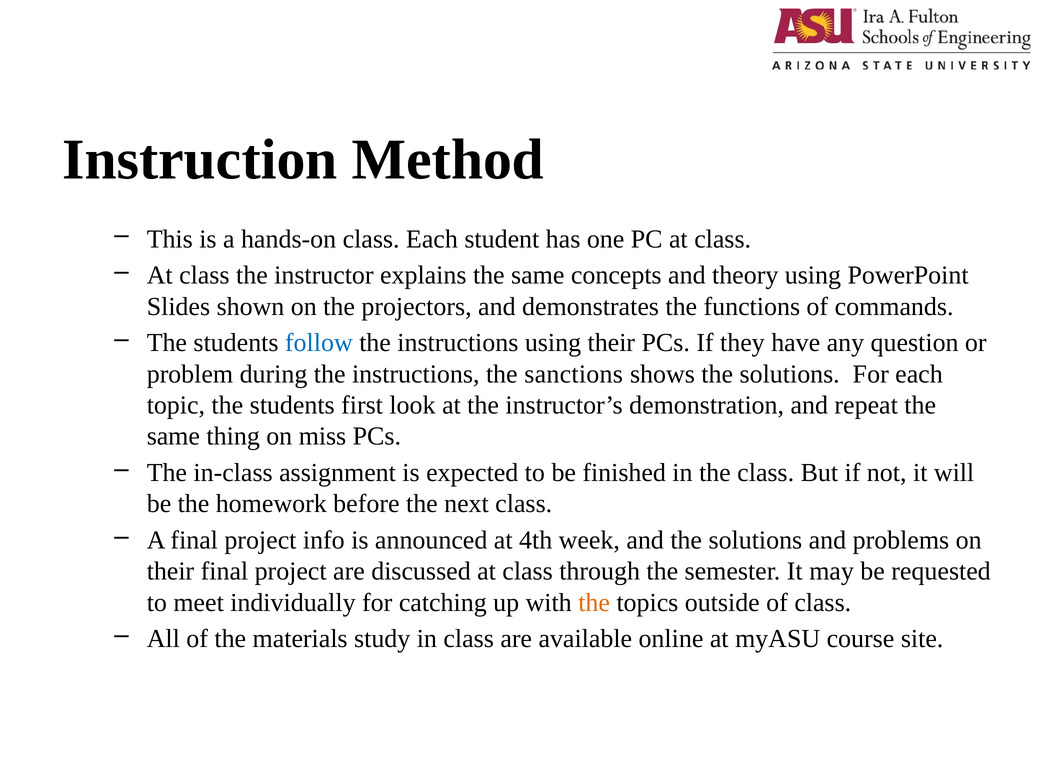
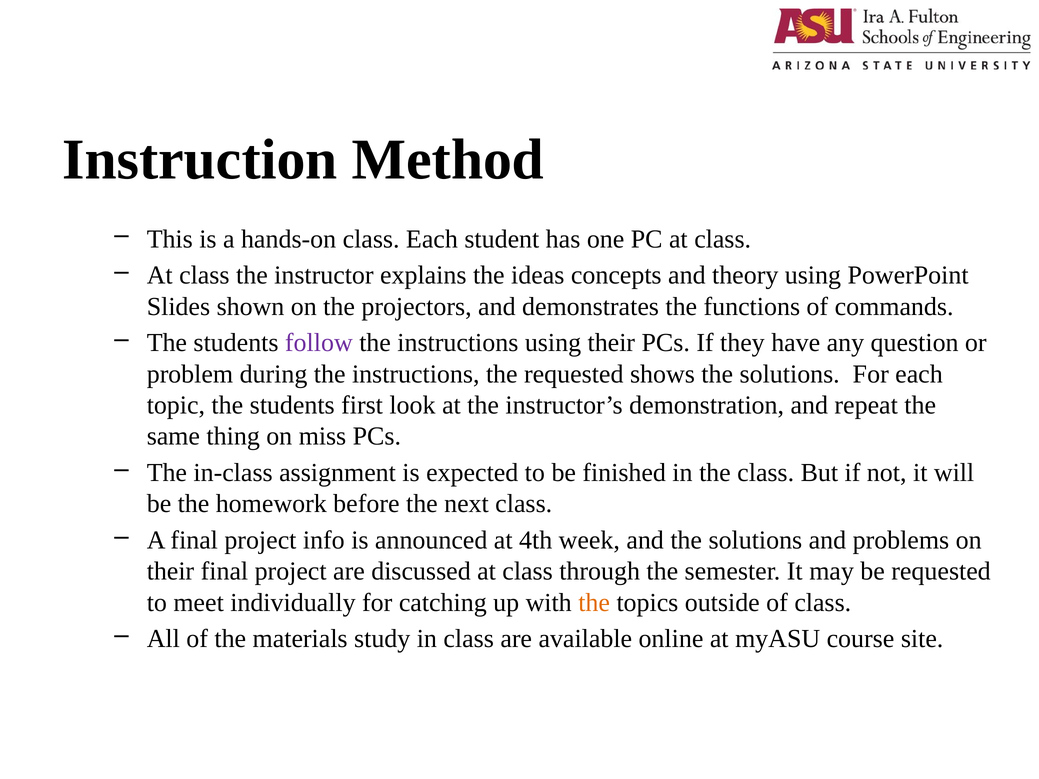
explains the same: same -> ideas (538, 275)
follow colour: blue -> purple (319, 343)
the sanctions: sanctions -> requested (574, 374)
